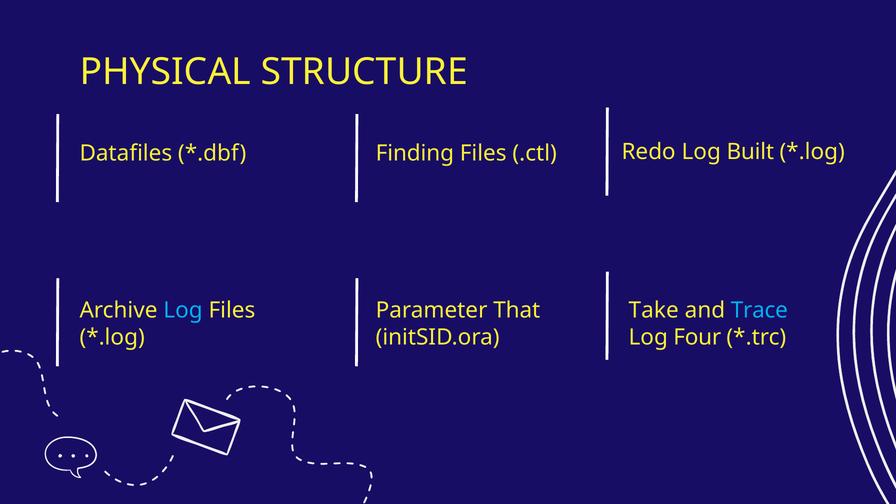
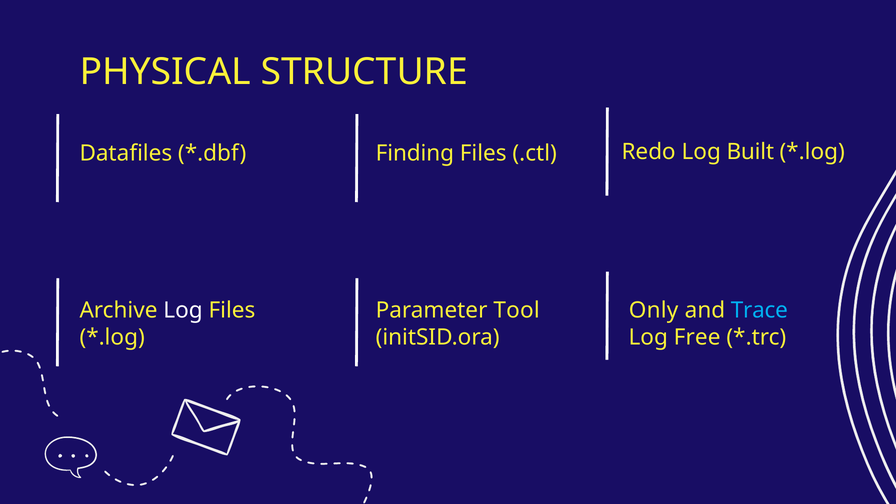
Log colour: light blue -> white (183, 310)
That: That -> Tool (517, 310)
Take: Take -> Only (654, 310)
Four: Four -> Free (697, 337)
